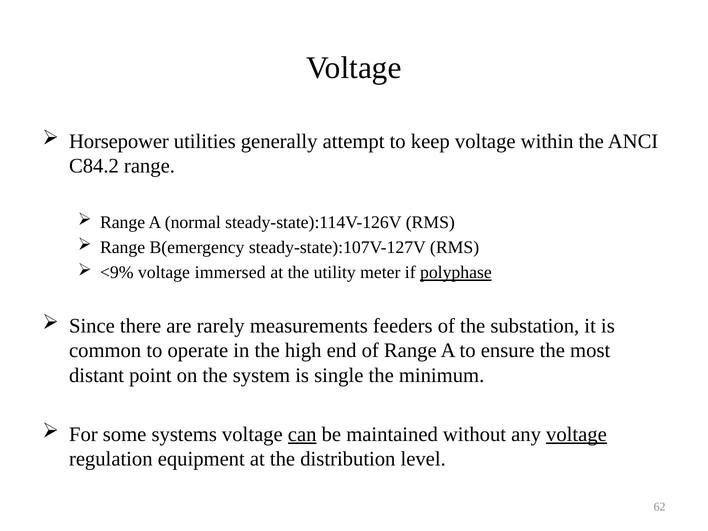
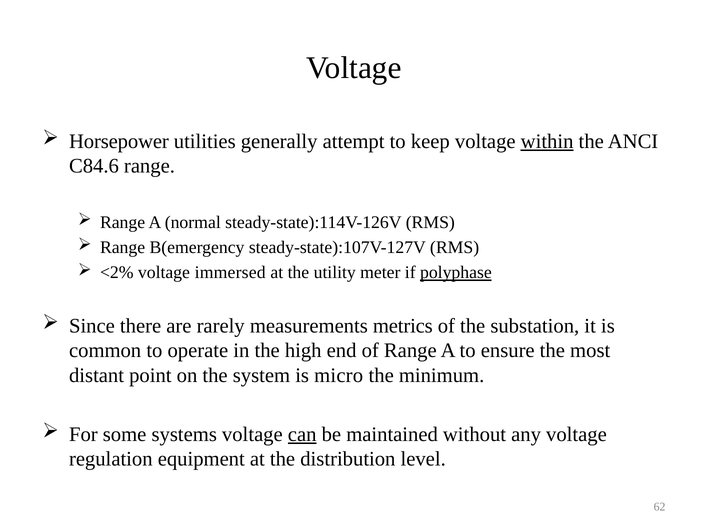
within underline: none -> present (547, 141)
C84.2: C84.2 -> C84.6 (94, 166)
<9%: <9% -> <2% (117, 273)
feeders: feeders -> metrics (403, 326)
single: single -> micro (339, 375)
voltage underline: present -> none (576, 434)
